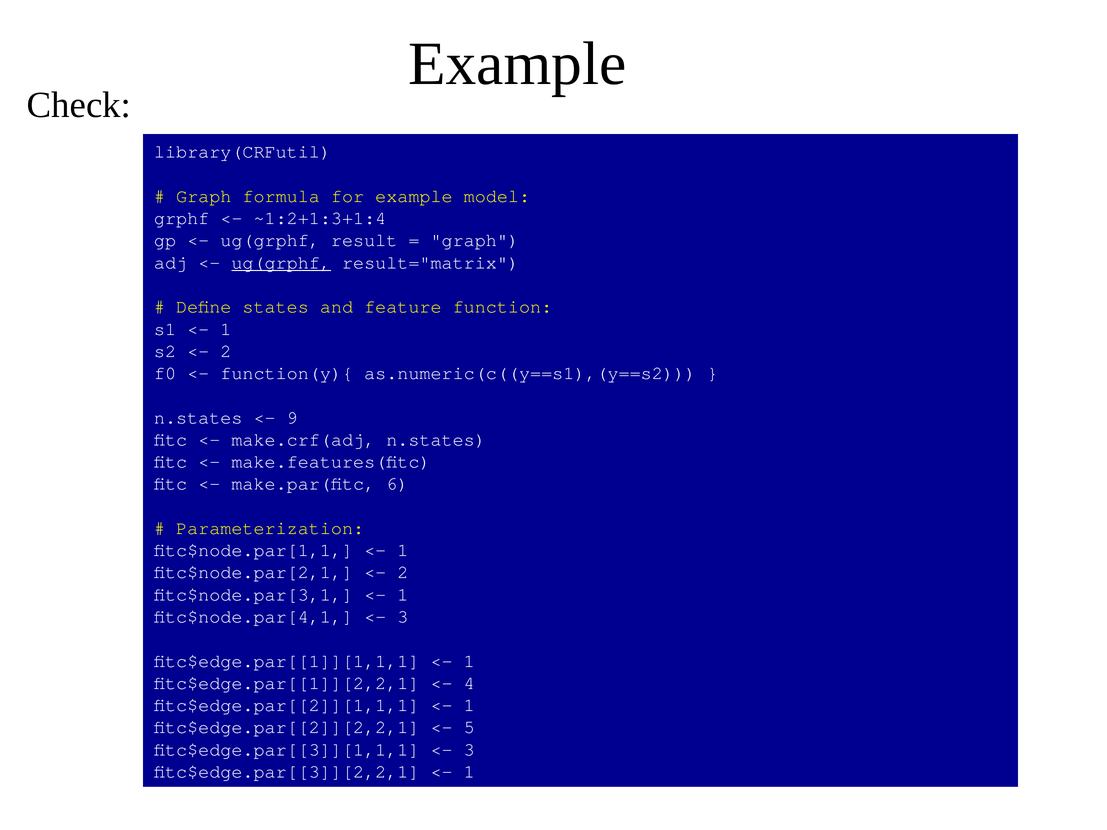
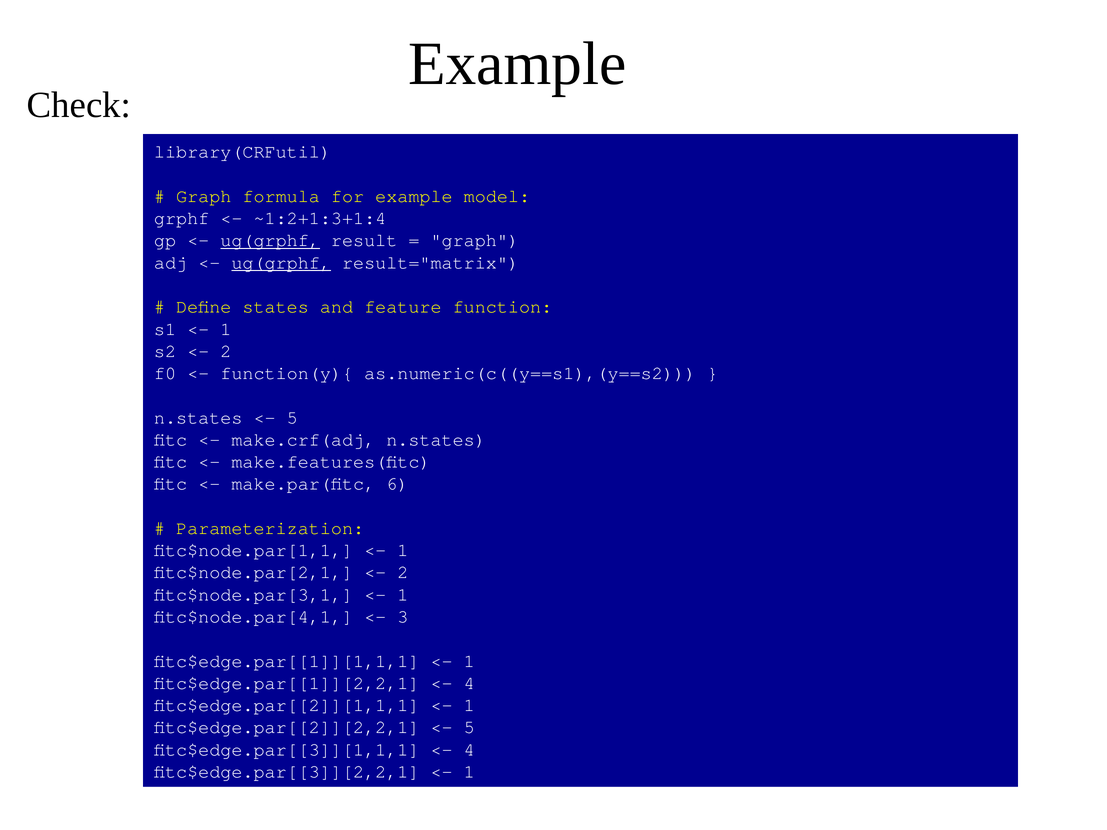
ug(grphf underline: none -> present (270, 240)
9: 9 -> 5 (292, 418)
3: 3 -> 4 (469, 750)
